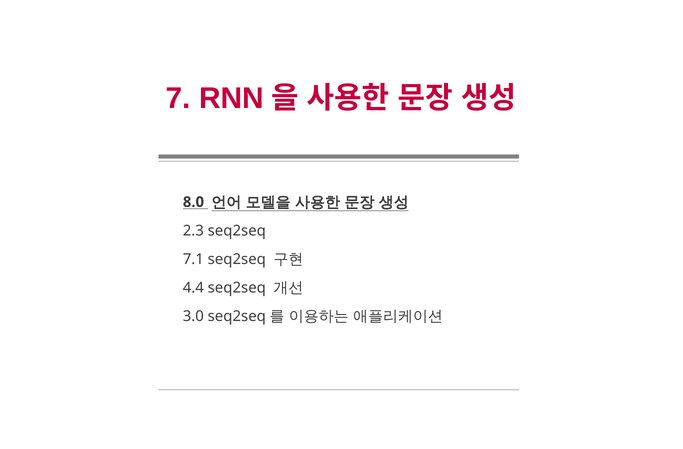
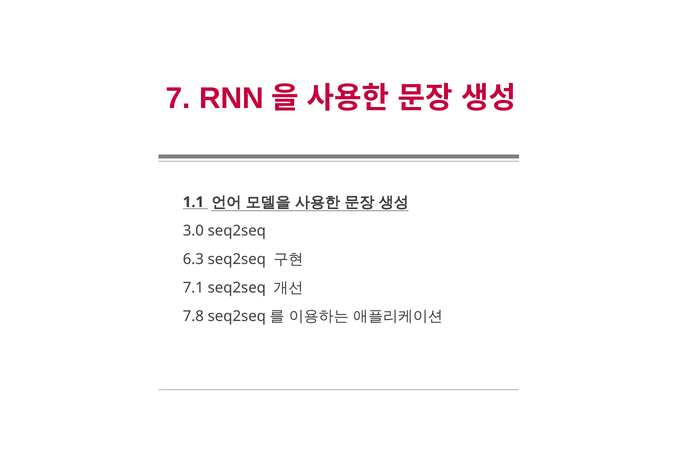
8.0: 8.0 -> 1.1 (193, 202)
2.3: 2.3 -> 3.0 (193, 230)
7.1: 7.1 -> 6.3 (193, 259)
4.4: 4.4 -> 7.1 (193, 288)
3.0: 3.0 -> 7.8 (193, 316)
